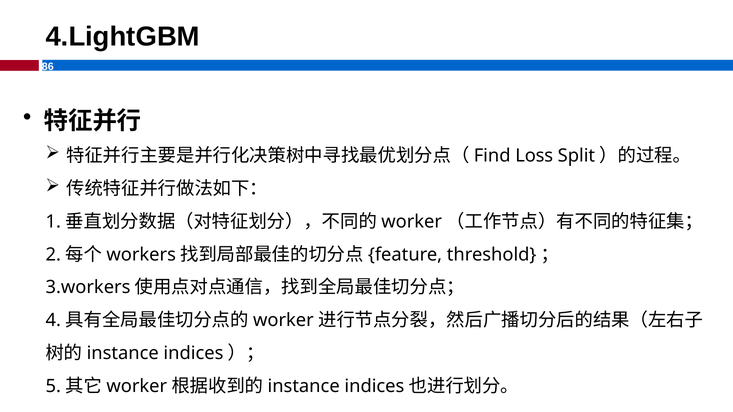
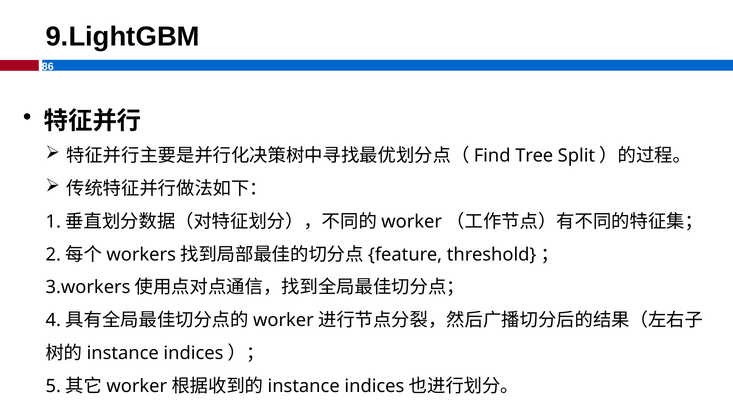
4.LightGBM: 4.LightGBM -> 9.LightGBM (123, 36)
Loss: Loss -> Tree (534, 156)
